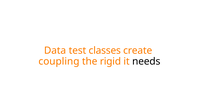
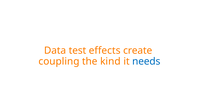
classes: classes -> effects (105, 51)
rigid: rigid -> kind (110, 61)
needs colour: black -> blue (146, 61)
